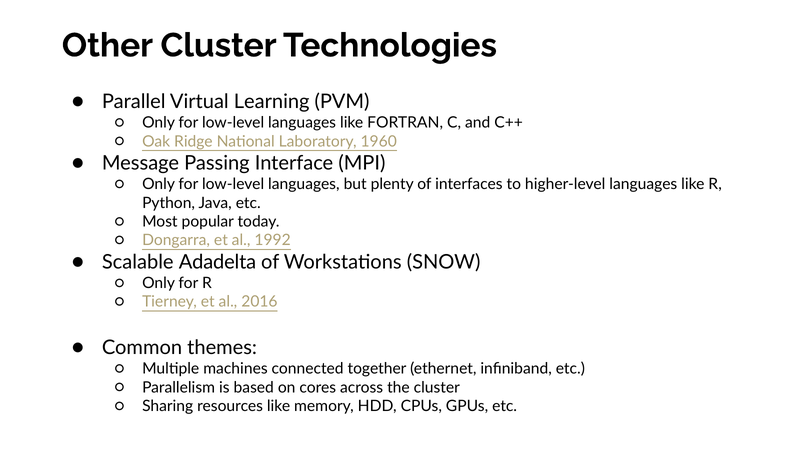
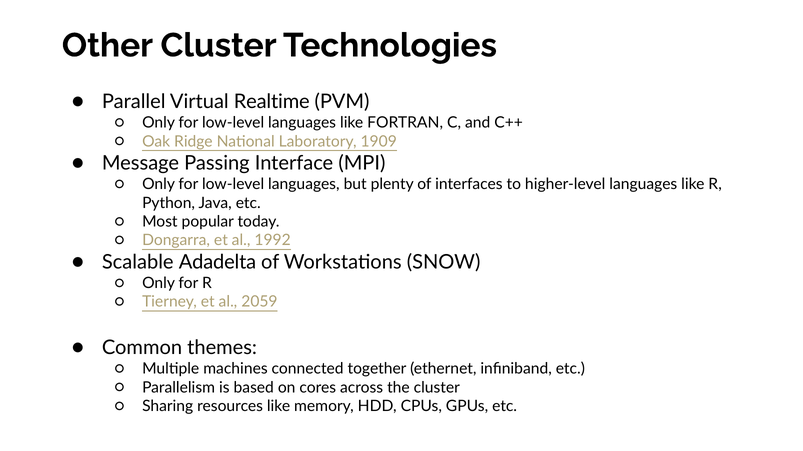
Learning: Learning -> Realtime (272, 102)
1960: 1960 -> 1909 (379, 142)
2016: 2016 -> 2059 (259, 302)
